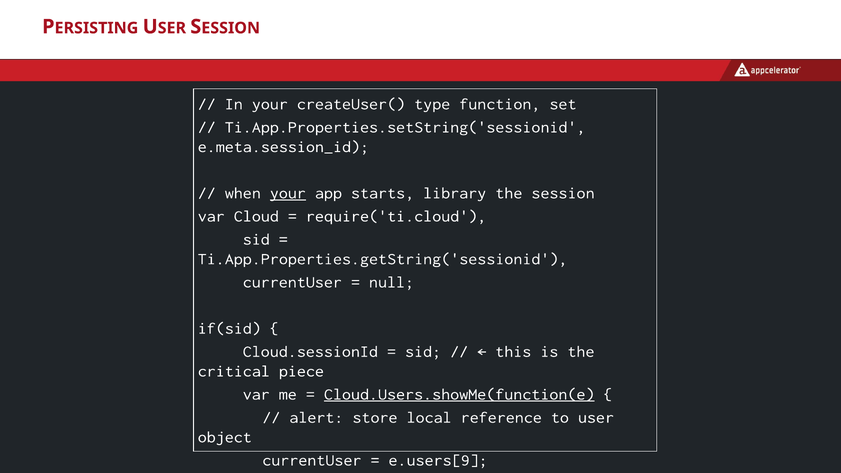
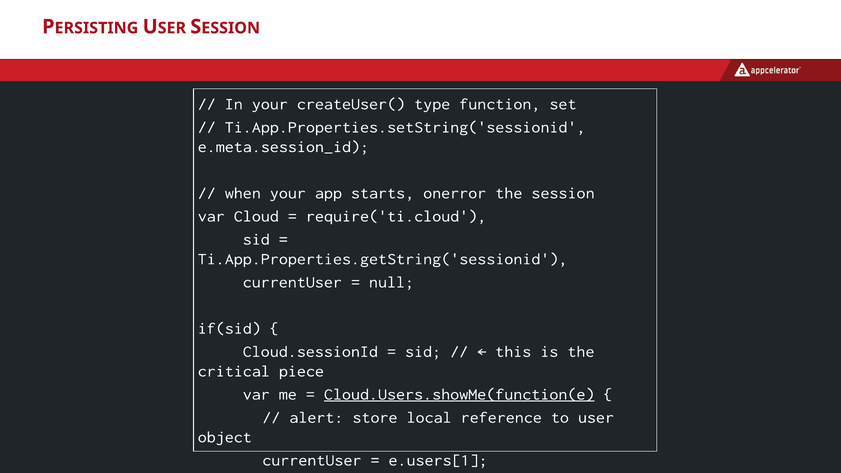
your underline: present -> none (288, 193)
library: library -> onerror (455, 193)
e.users[9: e.users[9 -> e.users[1 (438, 460)
